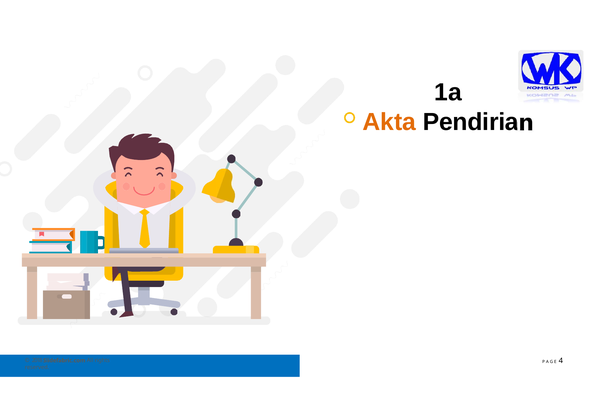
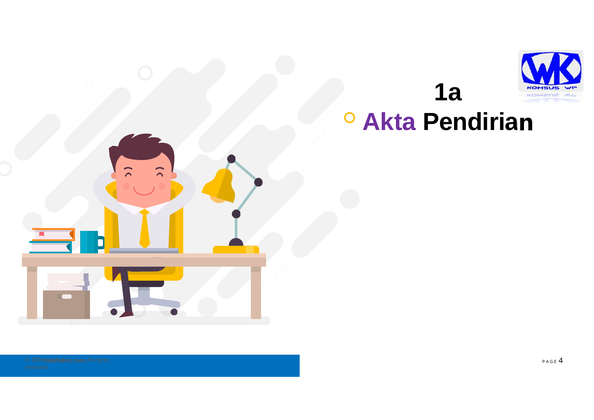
Akta colour: orange -> purple (389, 122)
